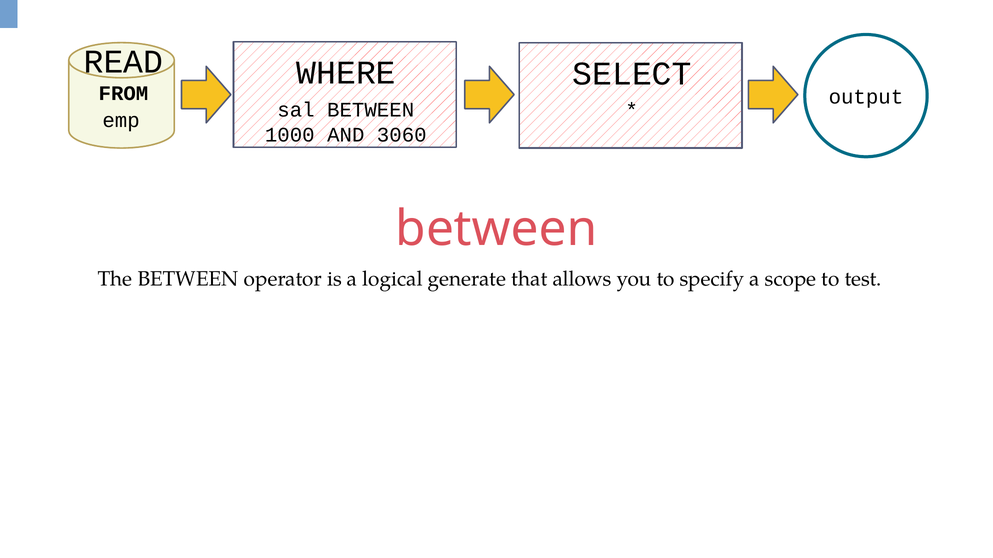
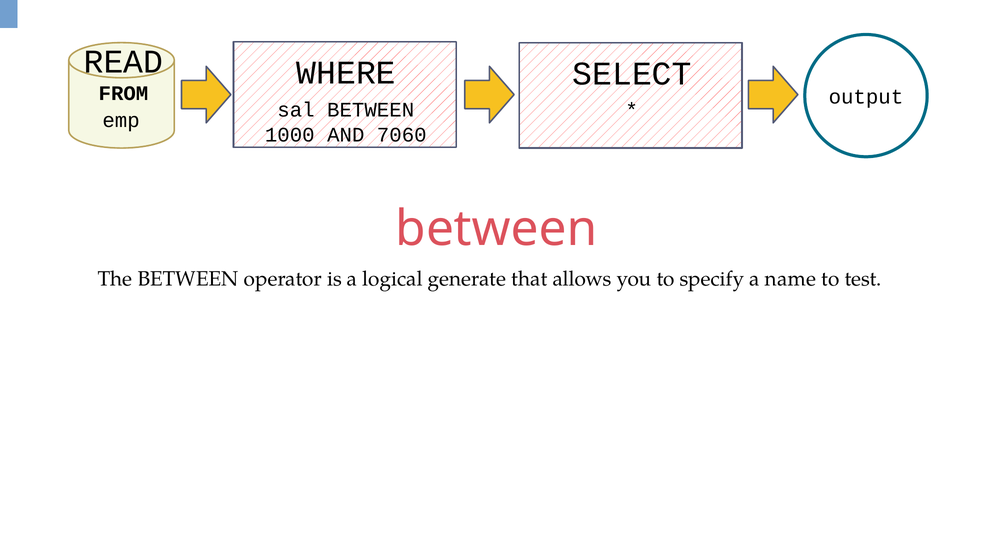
3060: 3060 -> 7060 (402, 135)
scope: scope -> name (791, 279)
